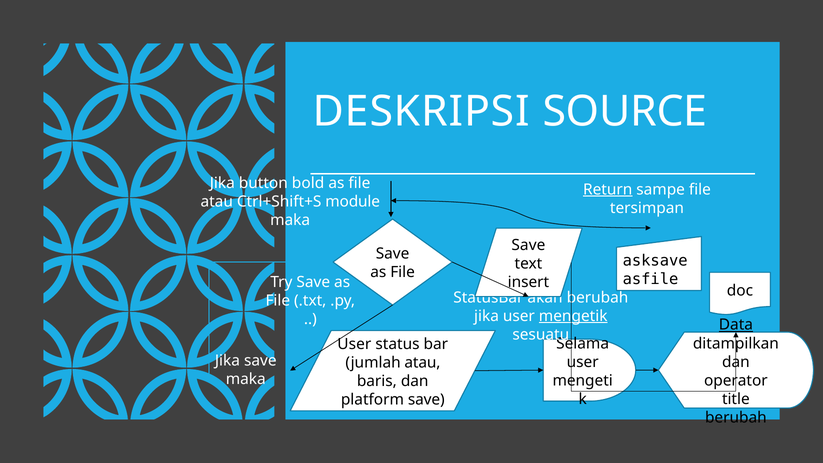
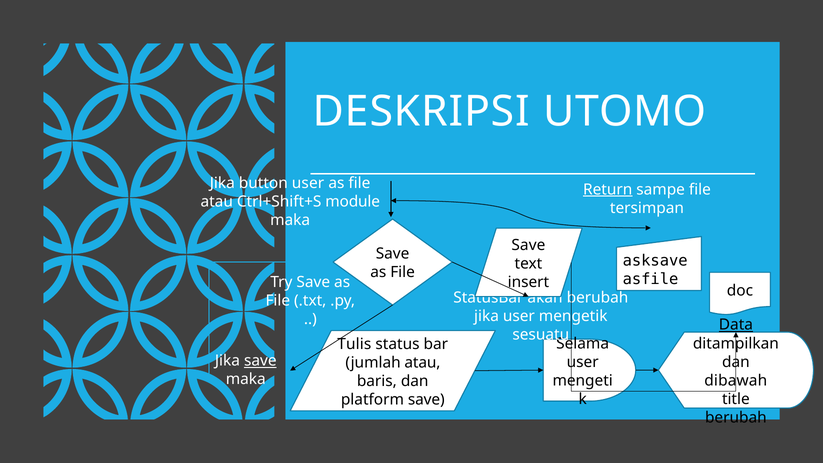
SOURCE: SOURCE -> UTOMO (625, 111)
button bold: bold -> user (308, 183)
mengetik underline: present -> none (573, 316)
User: User -> Tulis (354, 344)
save underline: none -> present (260, 361)
operator: operator -> dibawah (736, 380)
